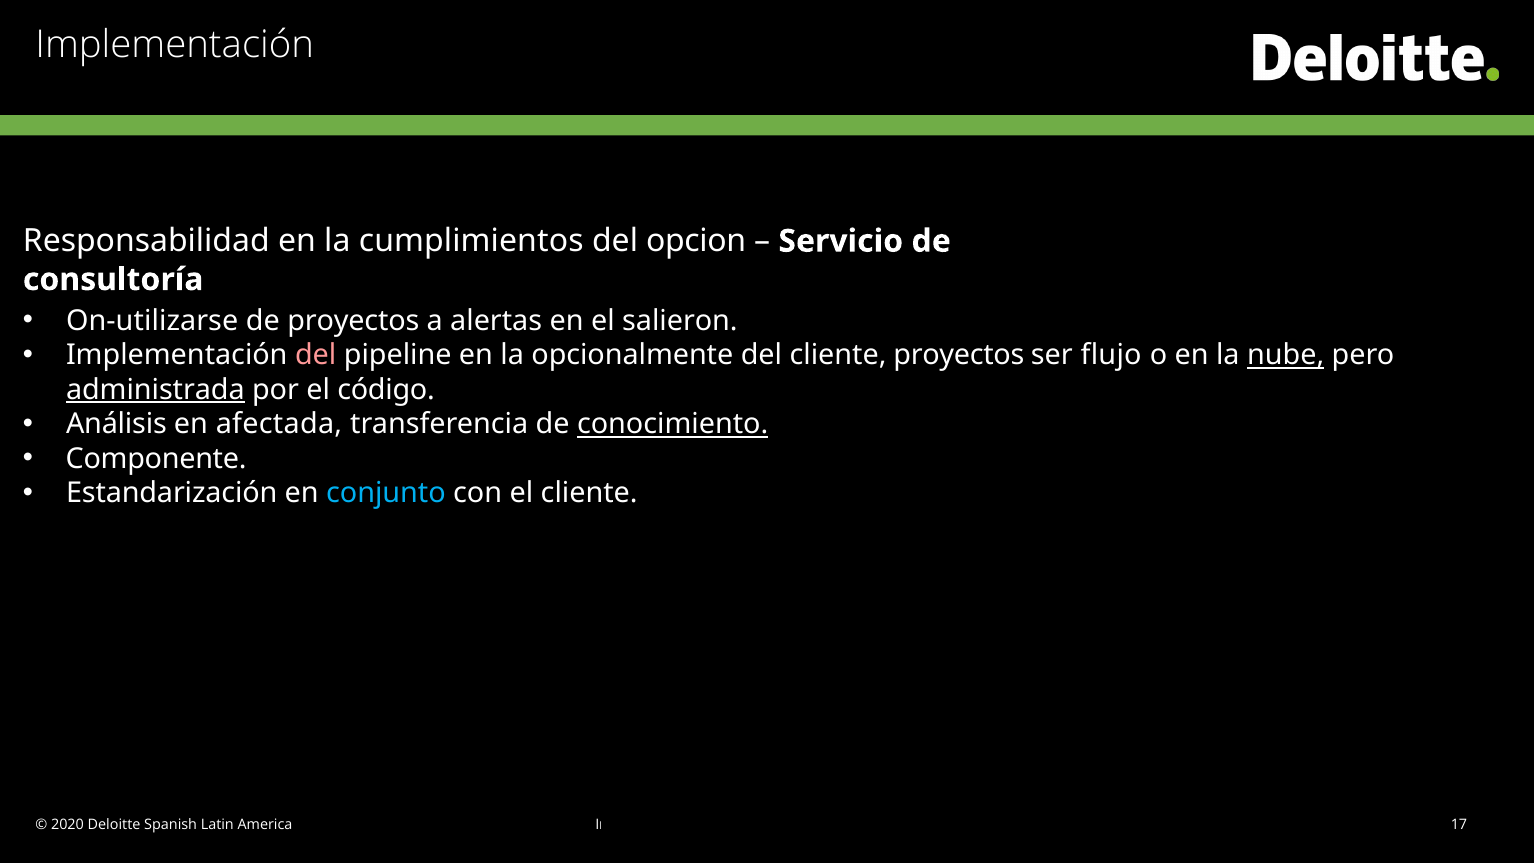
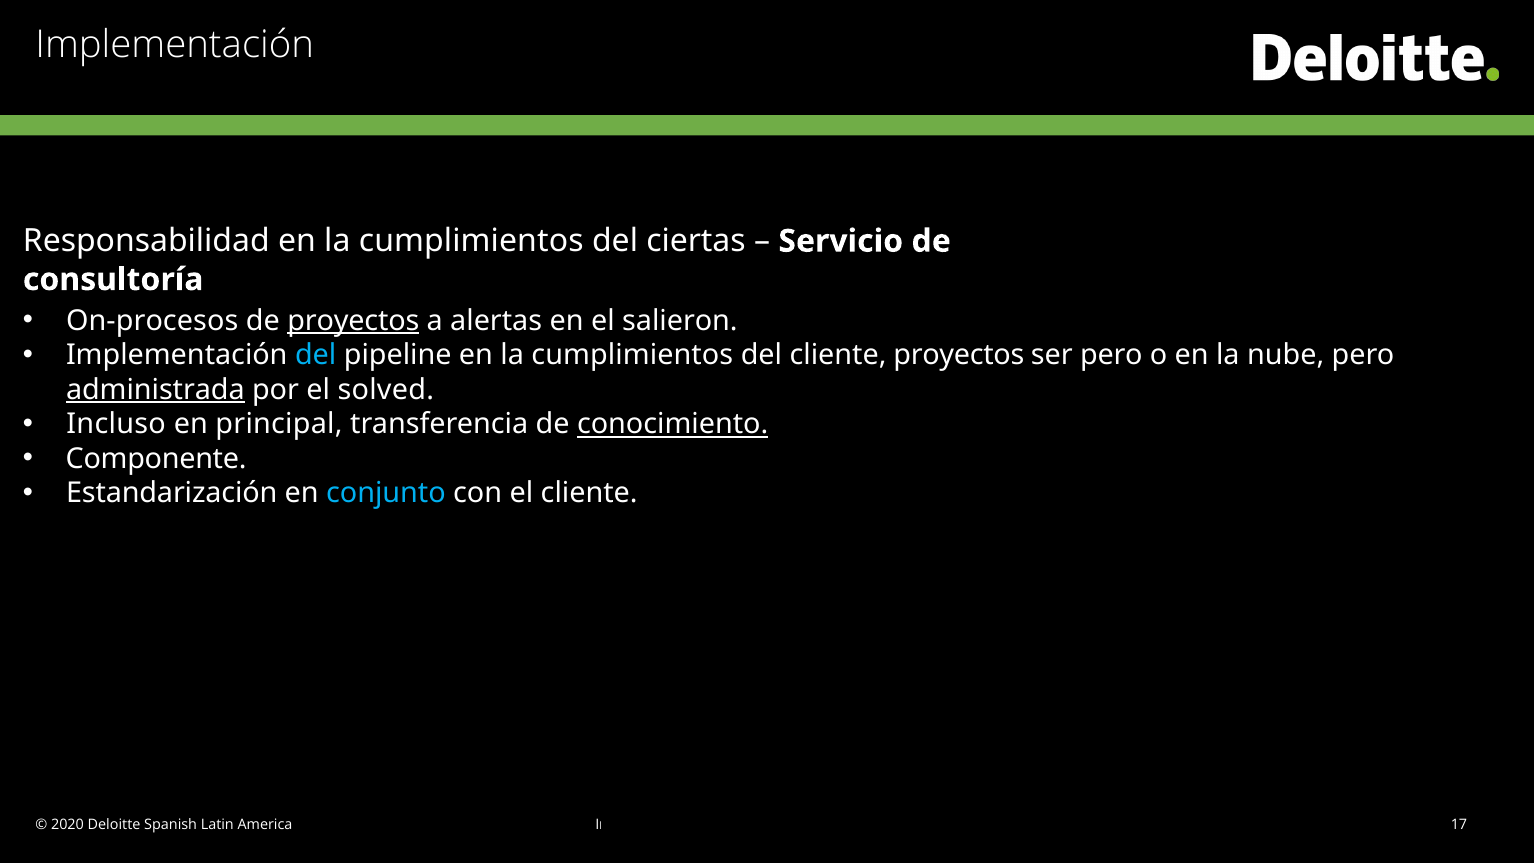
opcion: opcion -> ciertas (696, 241)
On-utilizarse: On-utilizarse -> On-procesos (152, 321)
proyectos underline: none -> present (353, 321)
del colour: pink -> light blue (316, 355)
pipeline en la opcionalmente: opcionalmente -> cumplimientos (632, 355)
ser flujo: flujo -> pero (1111, 355)
nube underline: present -> none (1286, 355)
código: código -> solved (386, 390)
Análisis: Análisis -> Incluso (116, 424)
afectada: afectada -> principal (279, 424)
